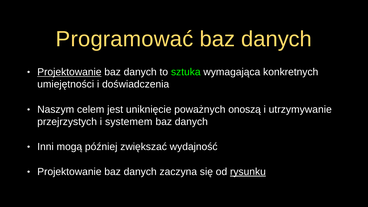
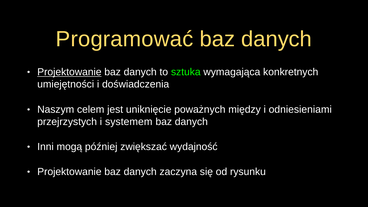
onoszą: onoszą -> między (245, 109)
utrzymywanie: utrzymywanie -> odniesieniami (300, 109)
rysunku underline: present -> none (248, 172)
